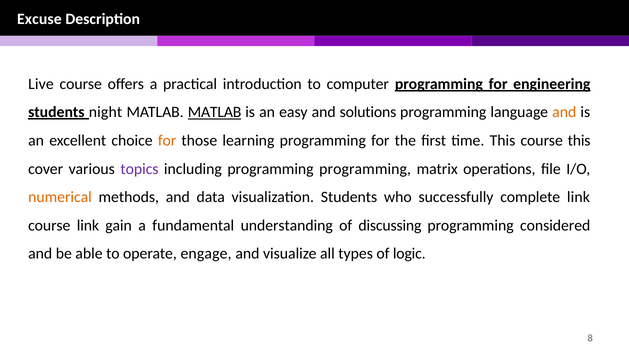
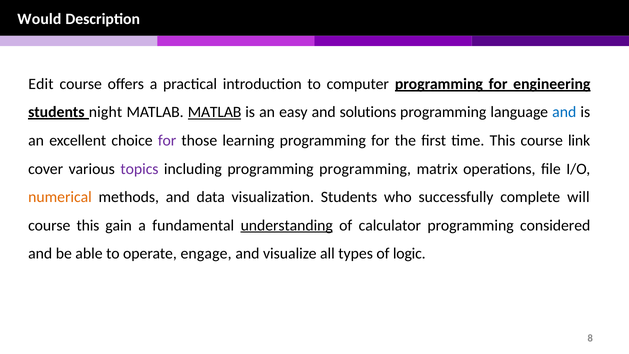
Excuse: Excuse -> Would (39, 19)
Live: Live -> Edit (41, 84)
and colour: orange -> blue (564, 112)
for colour: orange -> purple (167, 140)
course this: this -> link (579, 140)
complete link: link -> will (578, 197)
course link: link -> this (88, 225)
understanding underline: none -> present (287, 225)
discussing: discussing -> calculator (390, 225)
